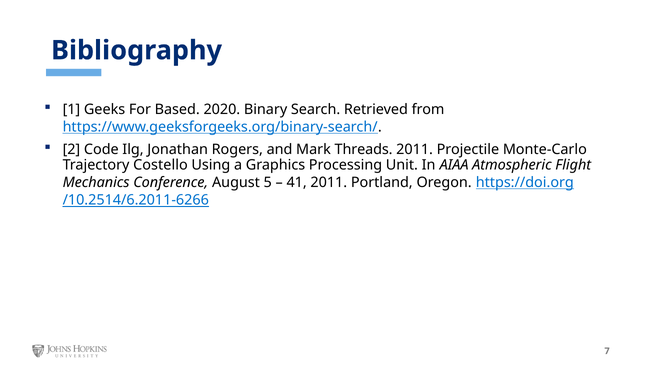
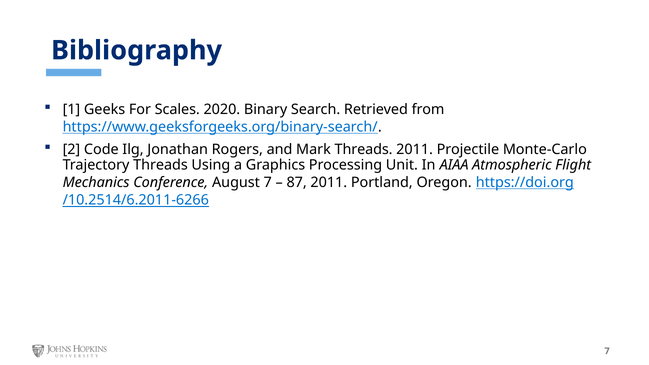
Based: Based -> Scales (177, 110)
Trajectory Costello: Costello -> Threads (161, 165)
August 5: 5 -> 7 (268, 182)
41: 41 -> 87 (297, 182)
